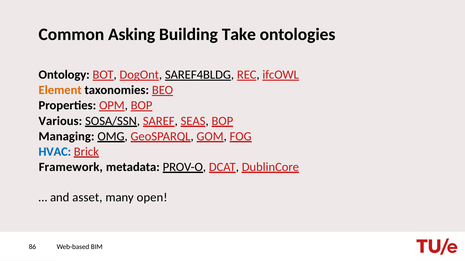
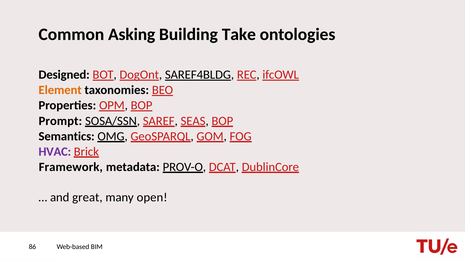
Ontology: Ontology -> Designed (64, 75)
Various: Various -> Prompt (60, 121)
Managing: Managing -> Semantics (67, 137)
HVAC colour: blue -> purple (55, 152)
asset: asset -> great (87, 198)
